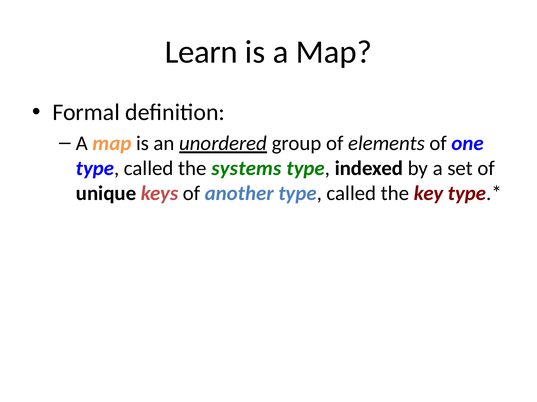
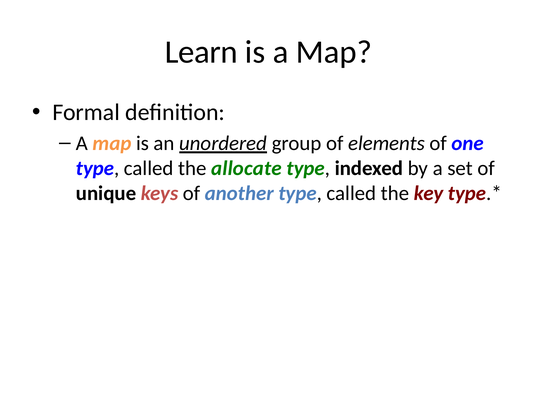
systems: systems -> allocate (246, 169)
